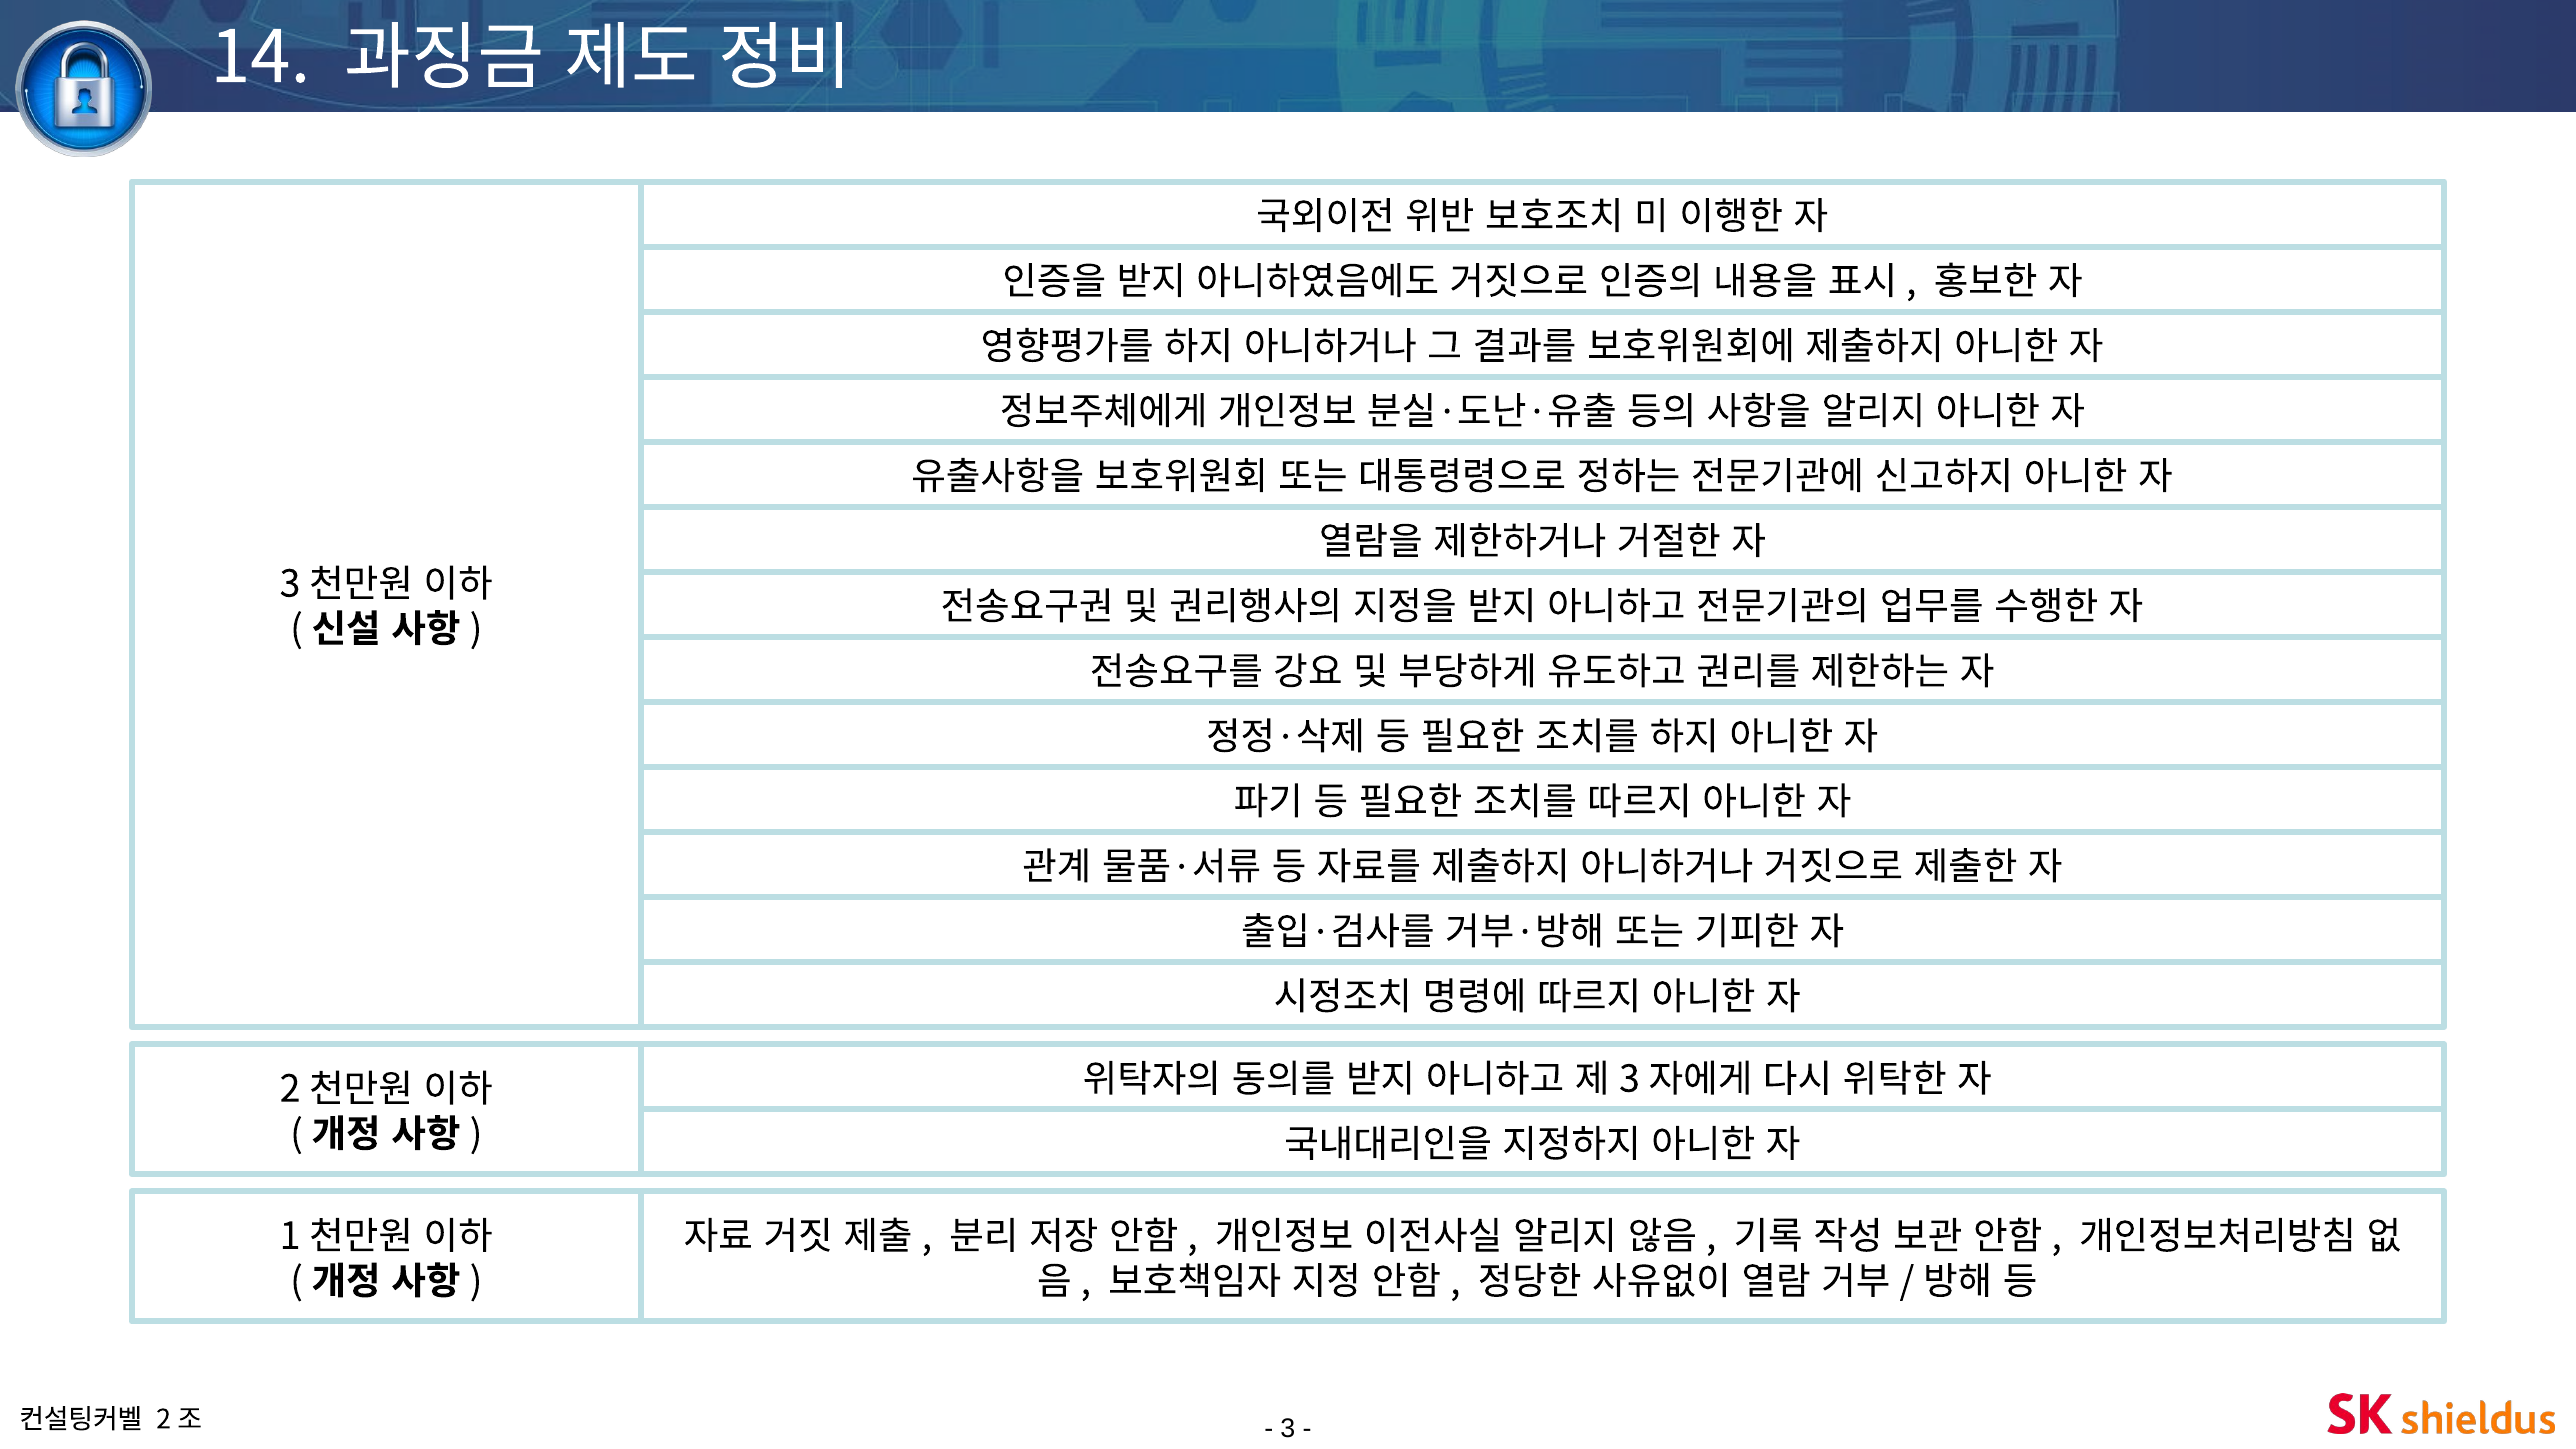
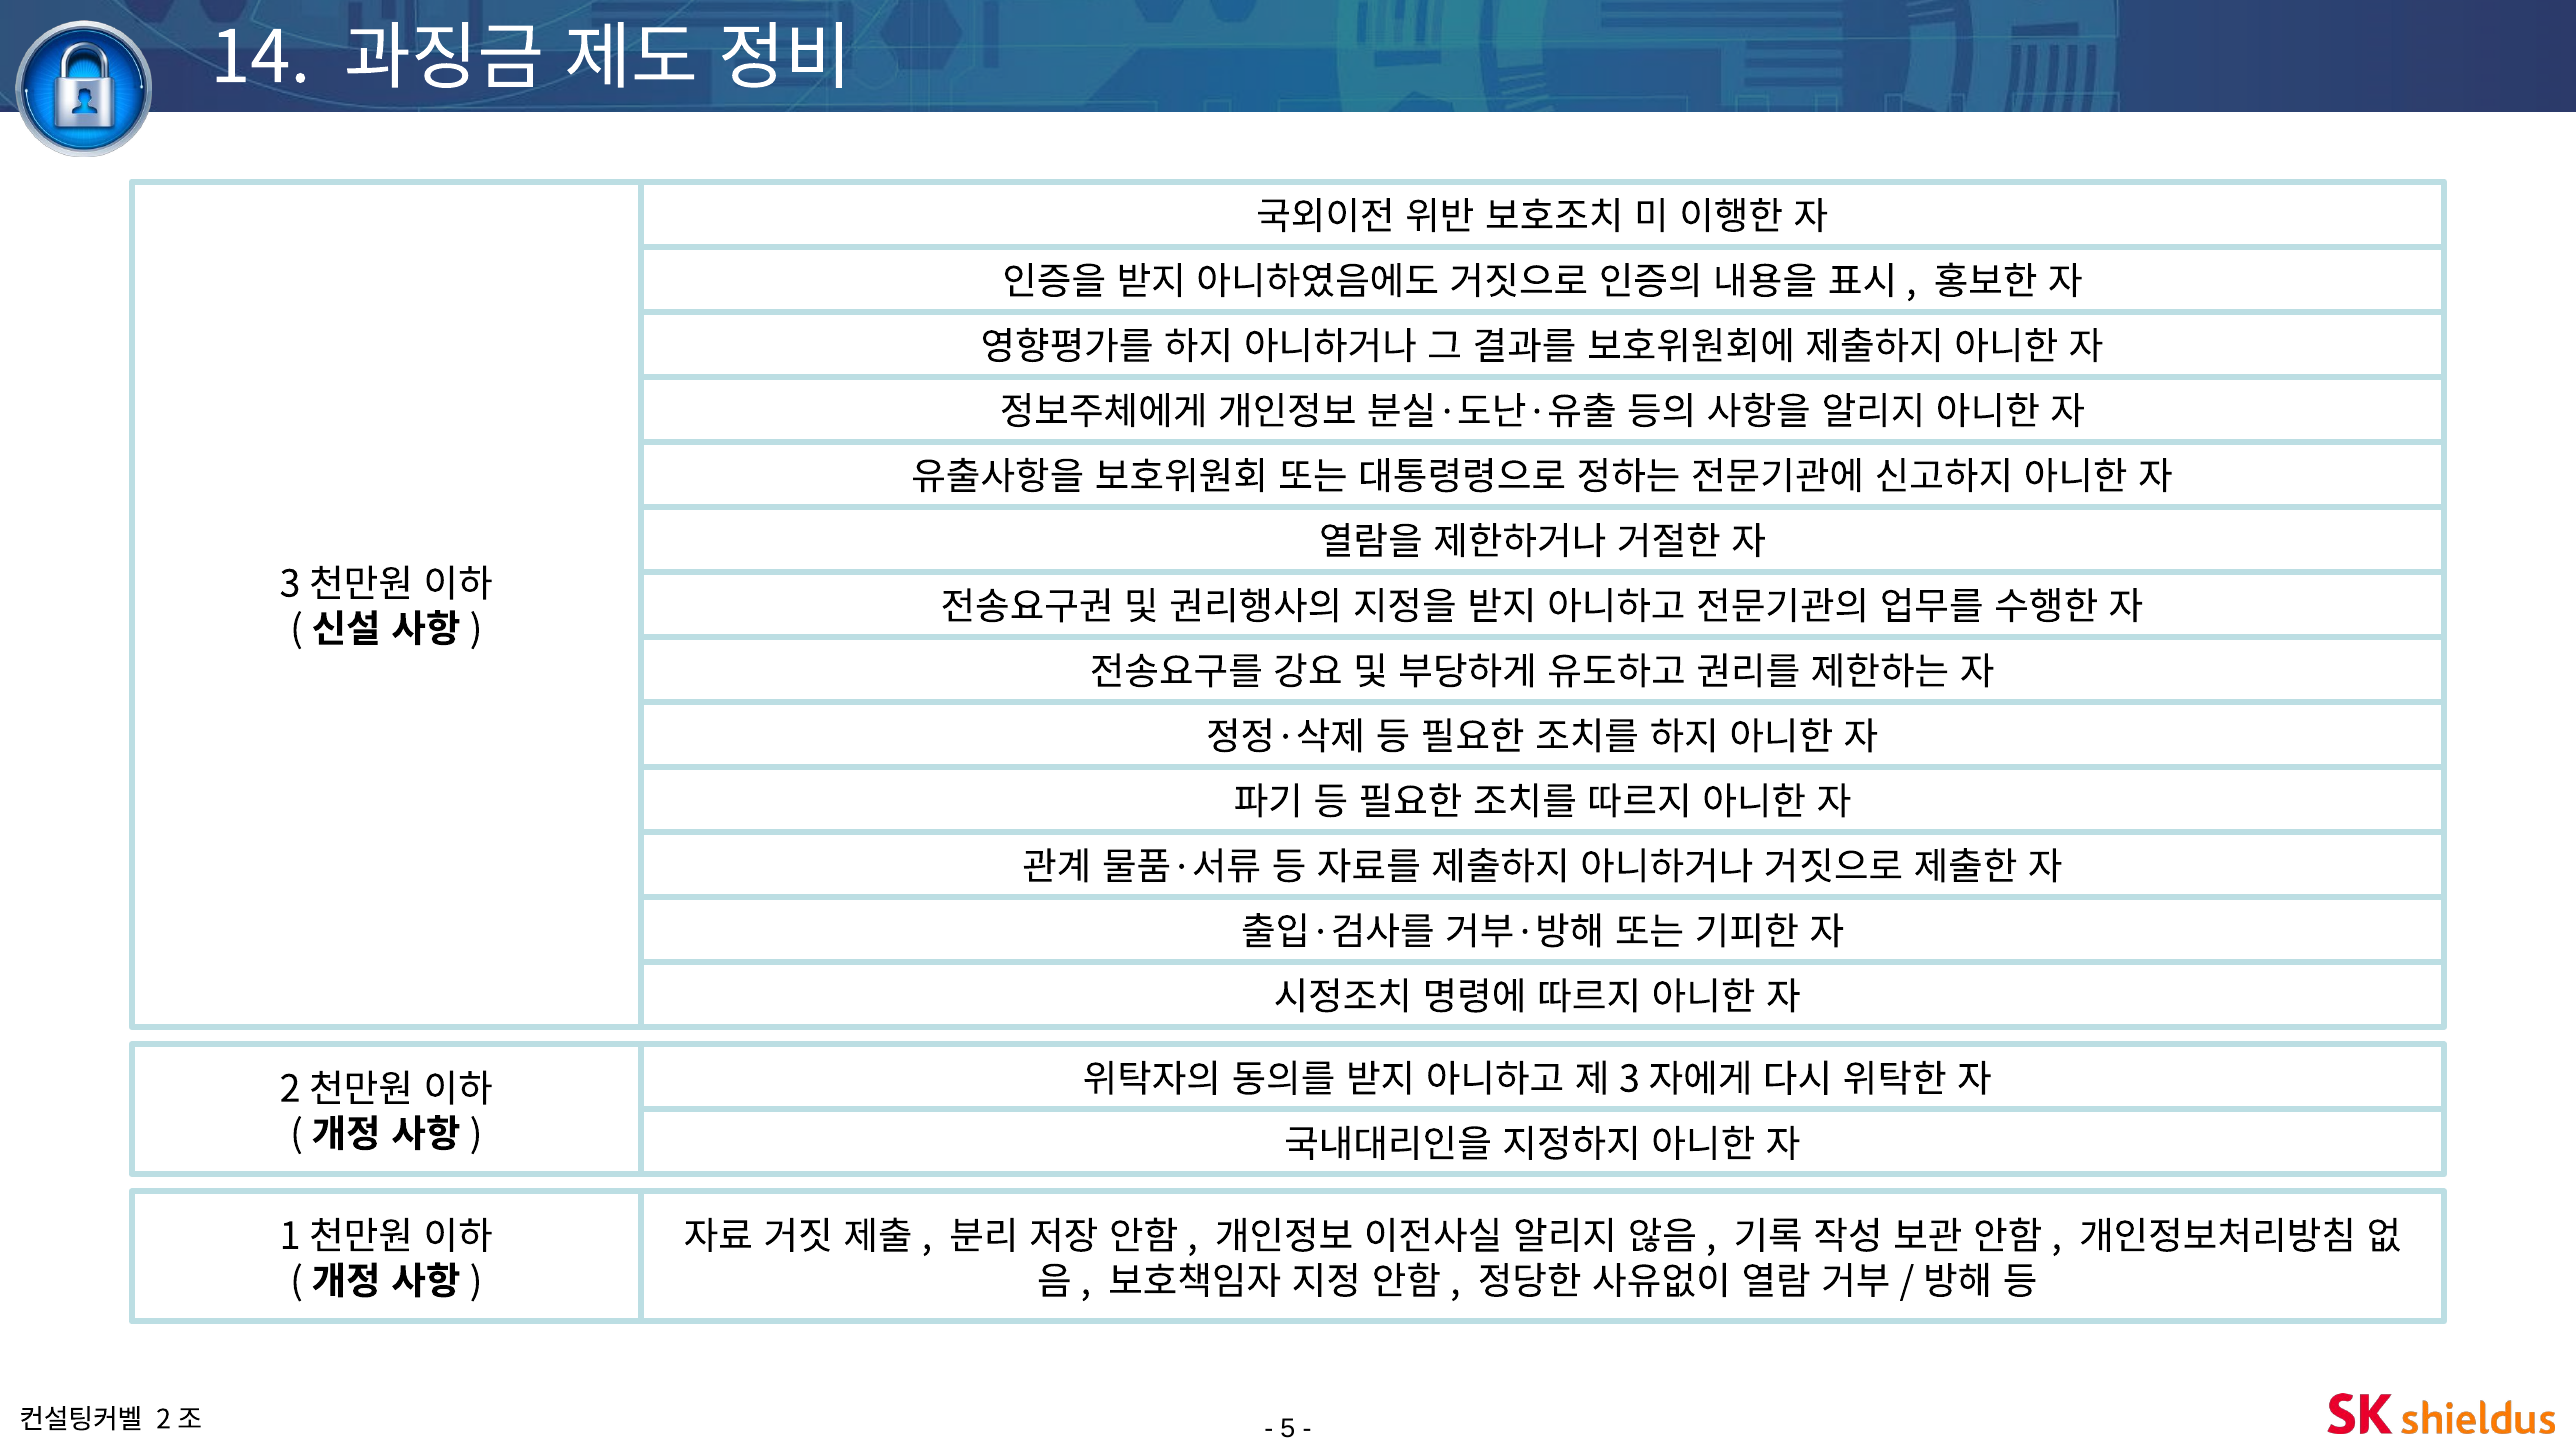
3: 3 -> 5 (1288, 1429)
